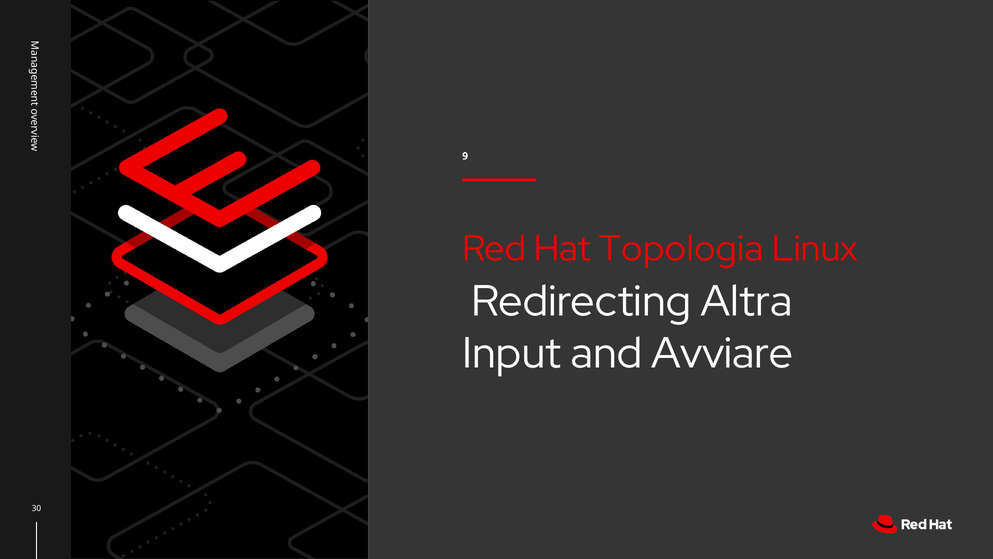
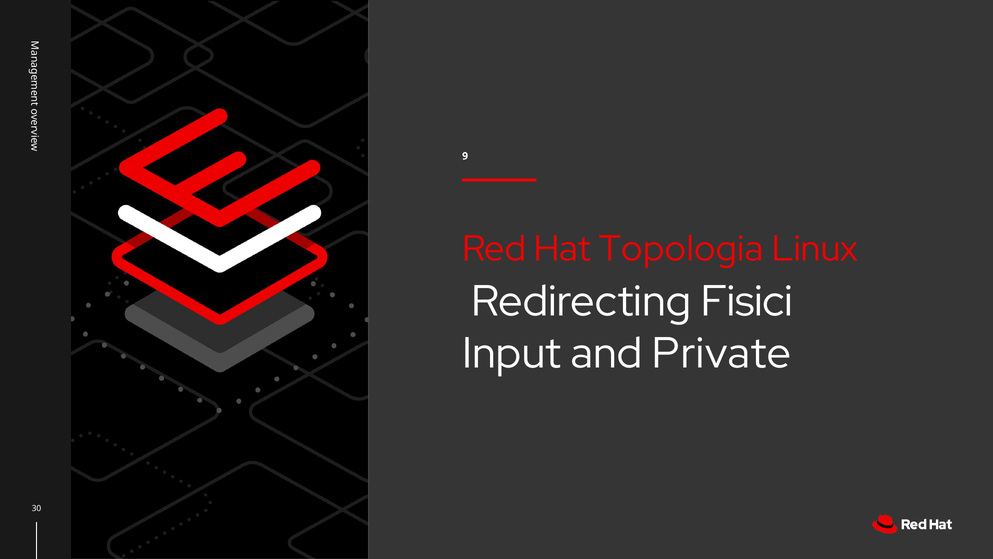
Altra: Altra -> Fisici (747, 301)
Avviare: Avviare -> Private (722, 353)
